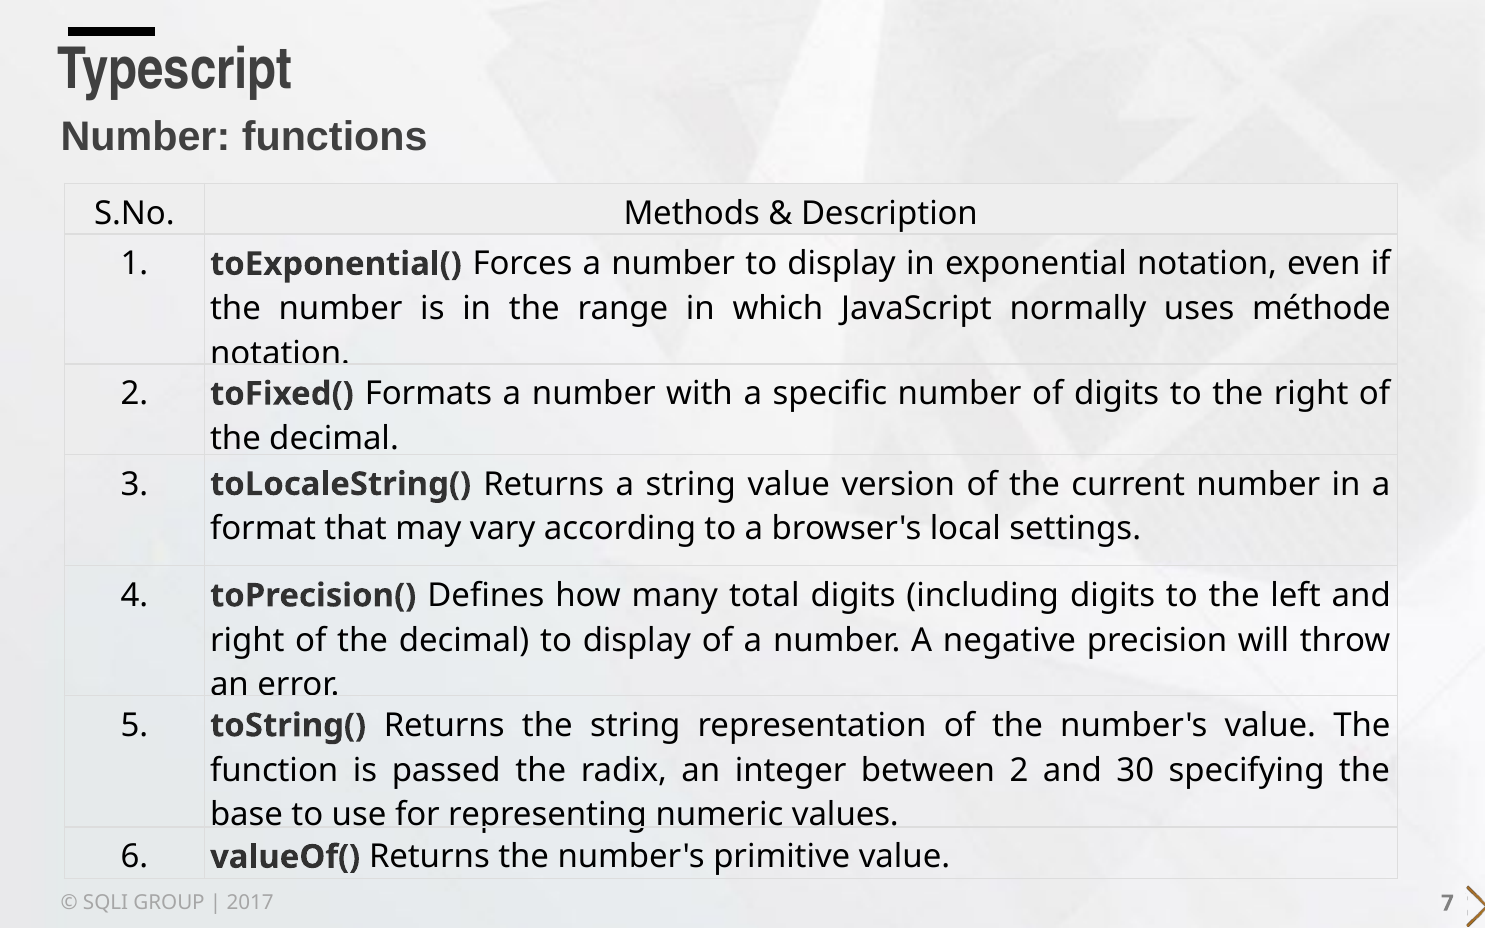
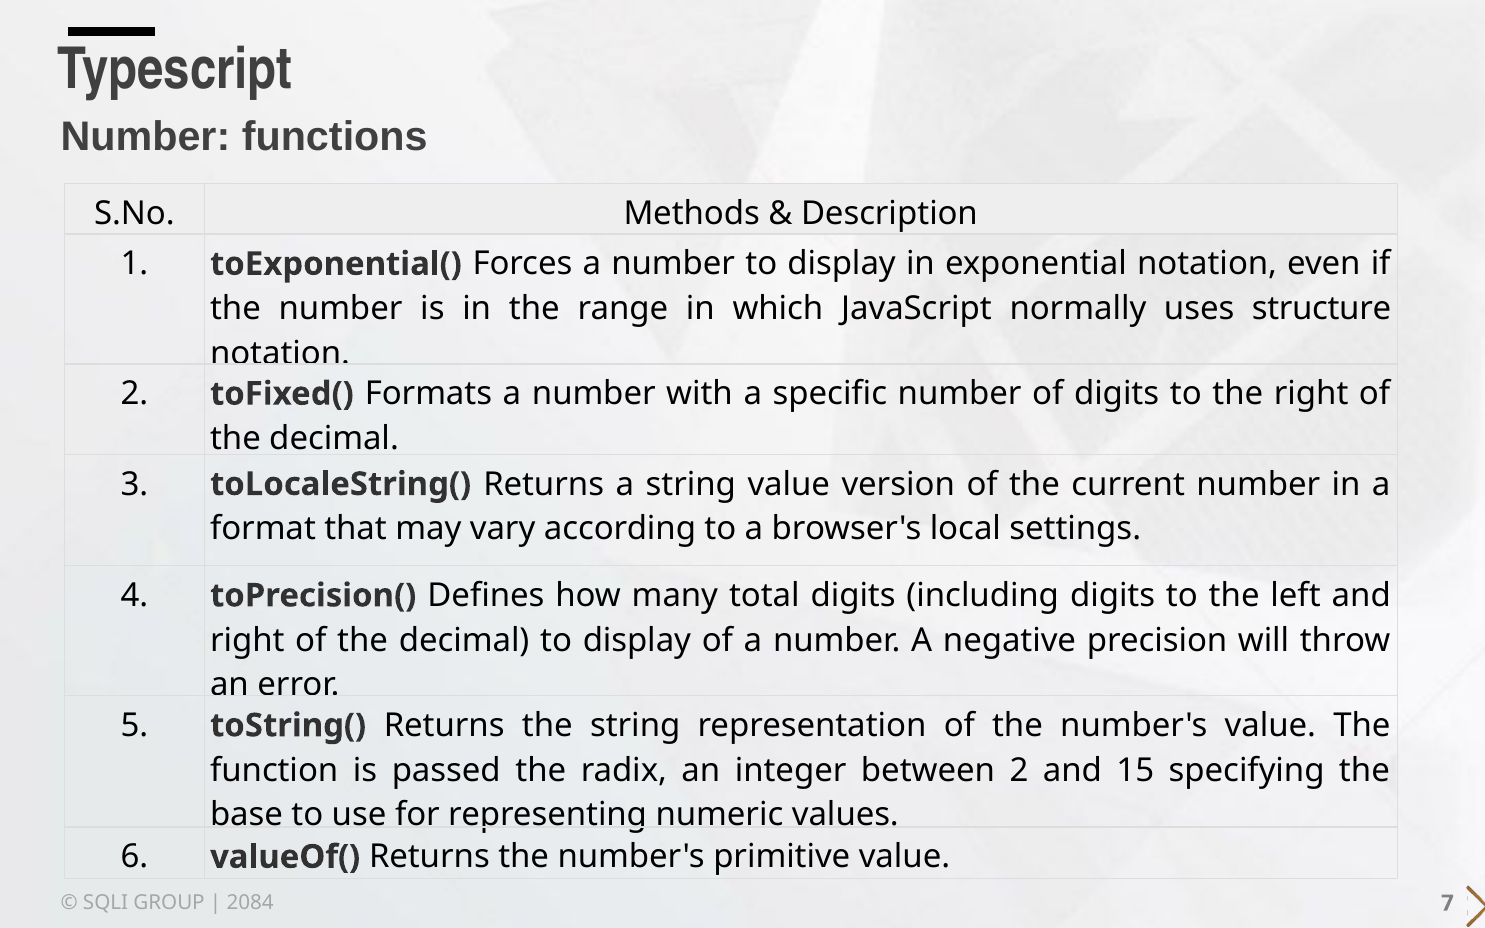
méthode: méthode -> structure (1321, 309)
30: 30 -> 15 (1135, 770)
2017: 2017 -> 2084 (250, 902)
